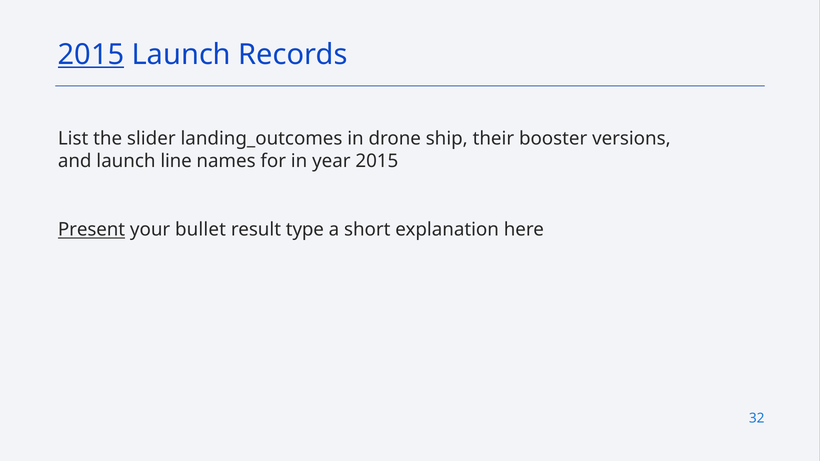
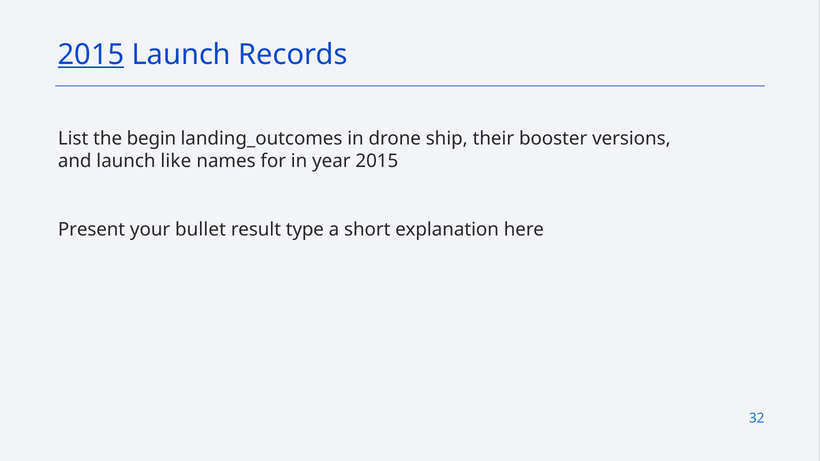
slider: slider -> begin (151, 138)
line: line -> like (176, 161)
Present underline: present -> none (92, 230)
